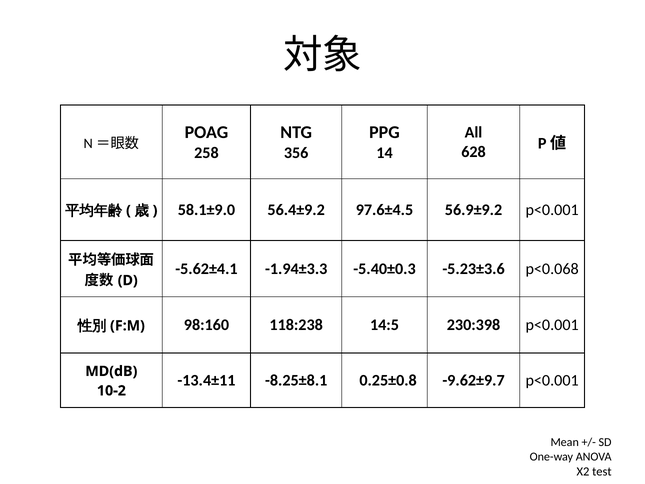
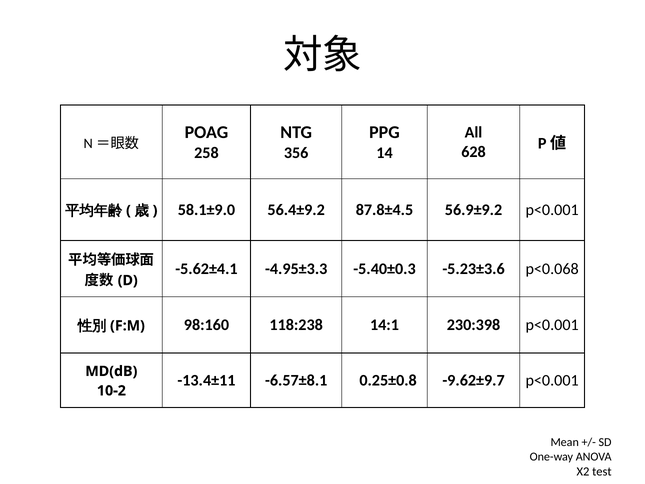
97.6±4.5: 97.6±4.5 -> 87.8±4.5 (384, 210)
-1.94±3.3: -1.94±3.3 -> -4.95±3.3 (296, 269)
14:5: 14:5 -> 14:1 (385, 325)
-8.25±8.1: -8.25±8.1 -> -6.57±8.1 (296, 380)
